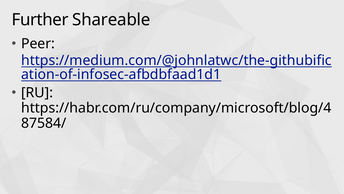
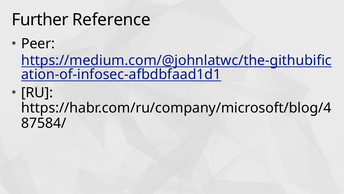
Shareable: Shareable -> Reference (111, 20)
